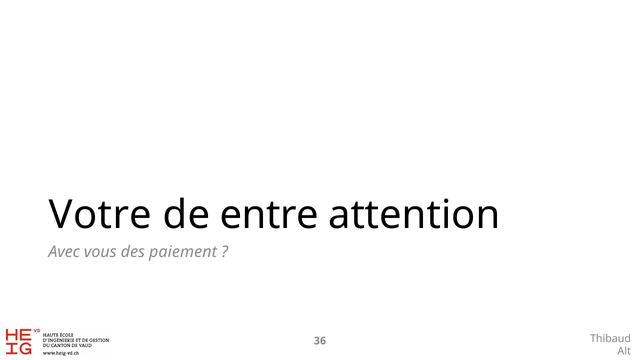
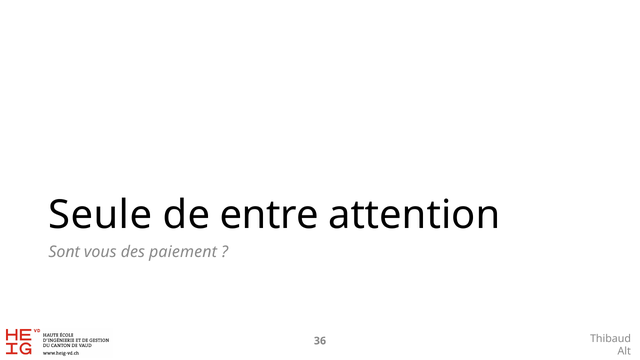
Votre: Votre -> Seule (100, 215)
Avec: Avec -> Sont (64, 252)
